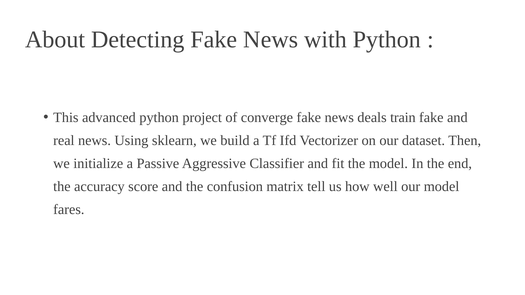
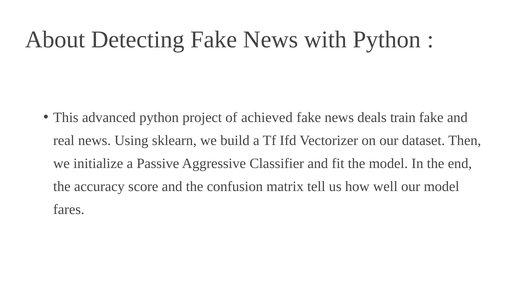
converge: converge -> achieved (267, 118)
